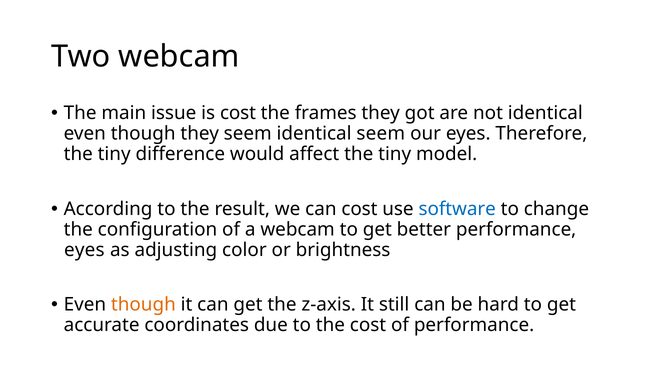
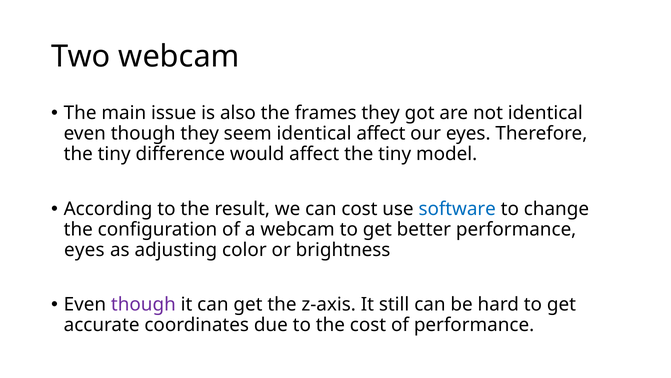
is cost: cost -> also (238, 113)
identical seem: seem -> affect (381, 133)
though colour: orange -> purple (143, 304)
